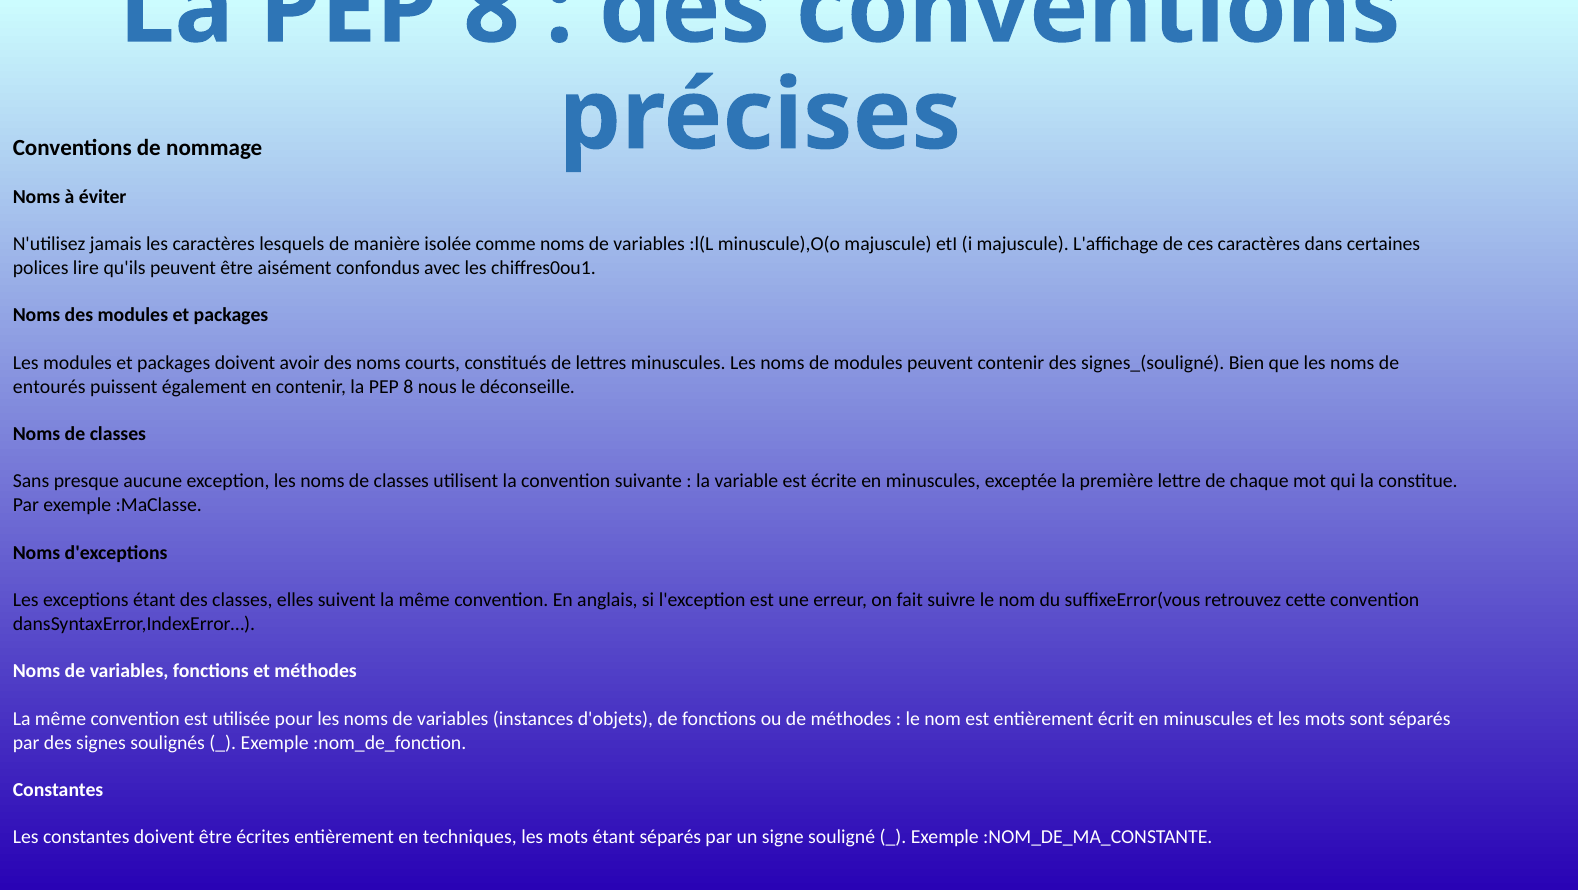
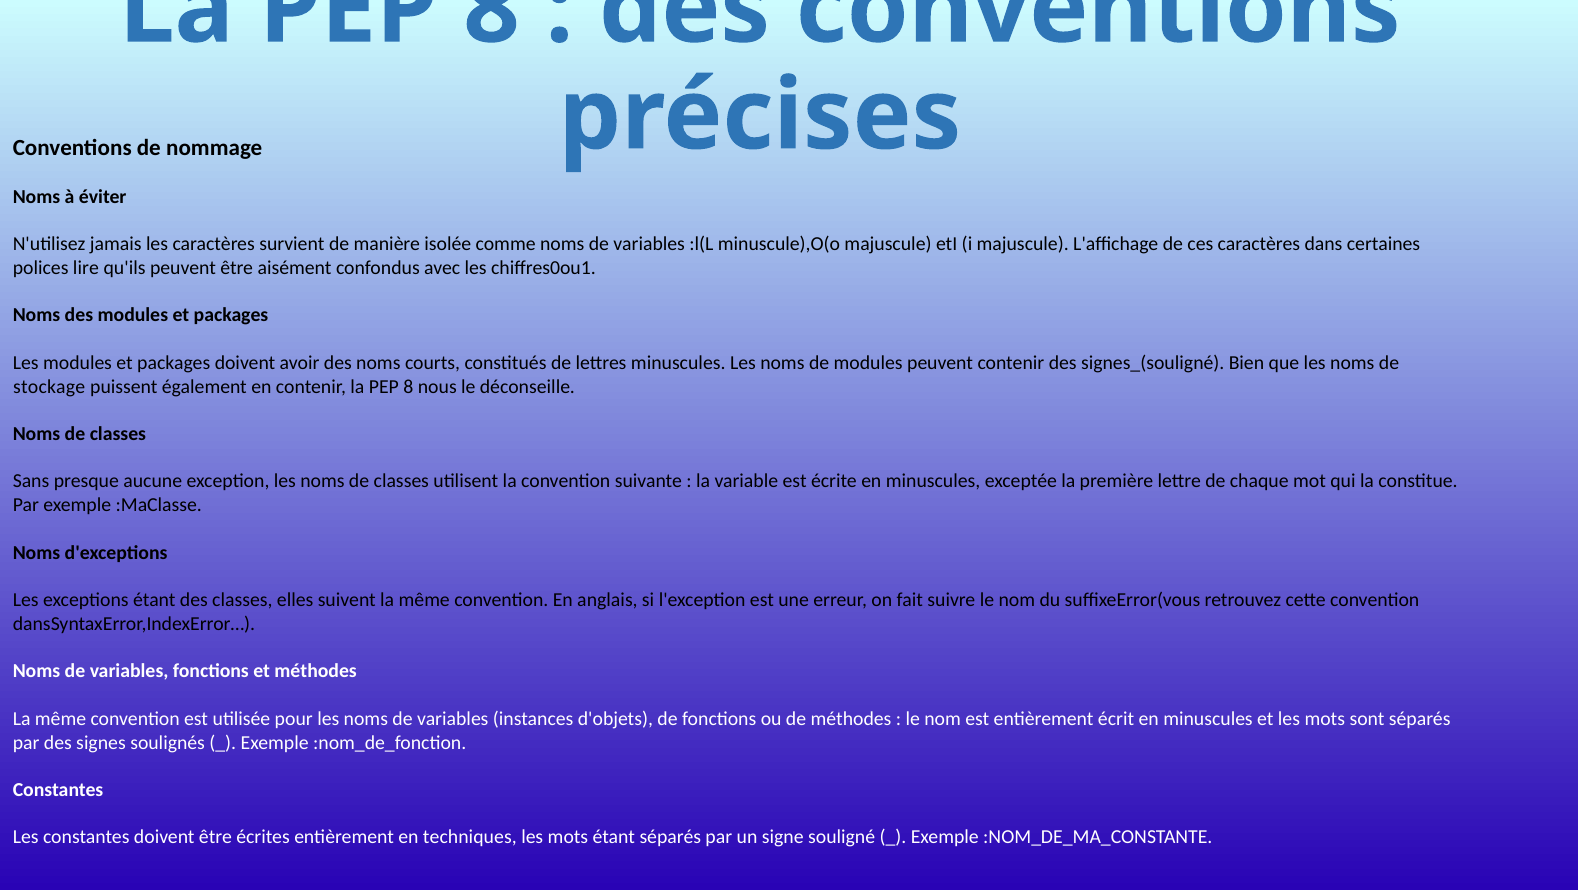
lesquels: lesquels -> survient (292, 244)
entourés: entourés -> stockage (49, 386)
